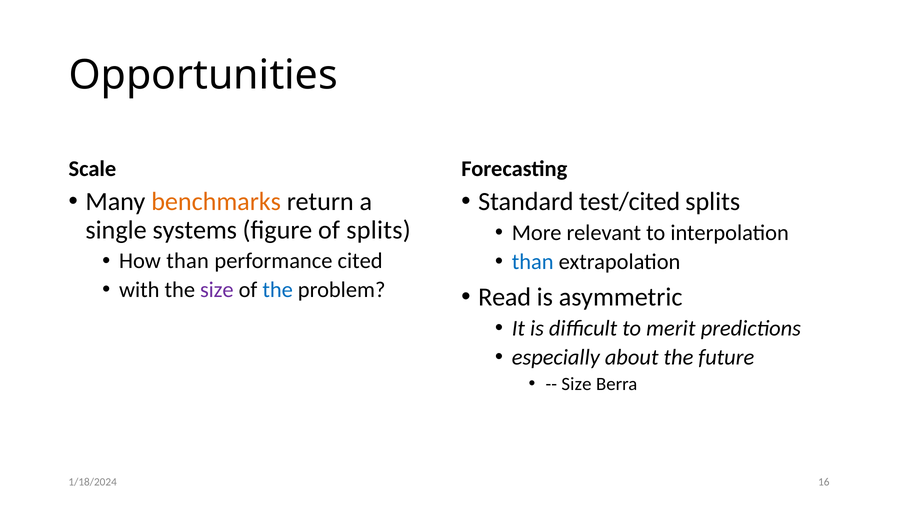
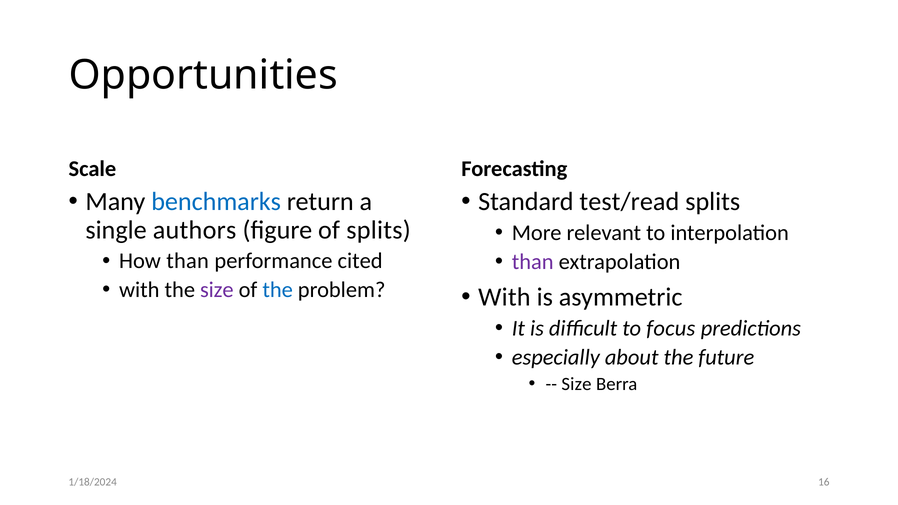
benchmarks colour: orange -> blue (216, 202)
test/cited: test/cited -> test/read (629, 202)
systems: systems -> authors (195, 230)
than colour: blue -> purple (533, 262)
Read: Read -> With (504, 297)
merit: merit -> focus (671, 328)
